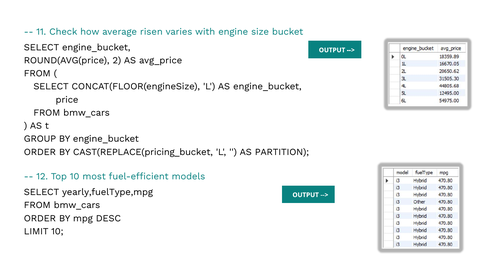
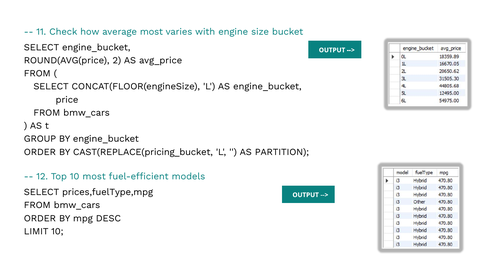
average risen: risen -> most (151, 32)
yearly,fuelType,mpg: yearly,fuelType,mpg -> prices,fuelType,mpg (108, 192)
